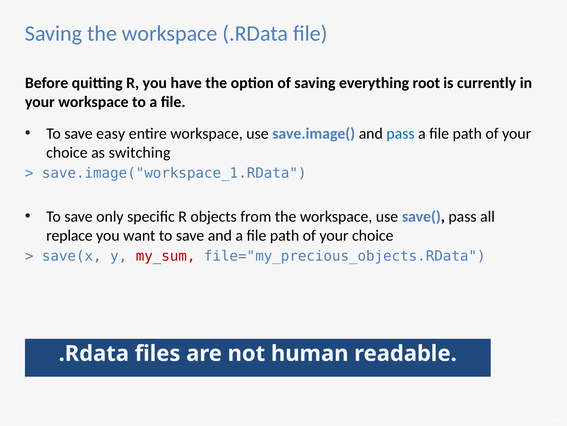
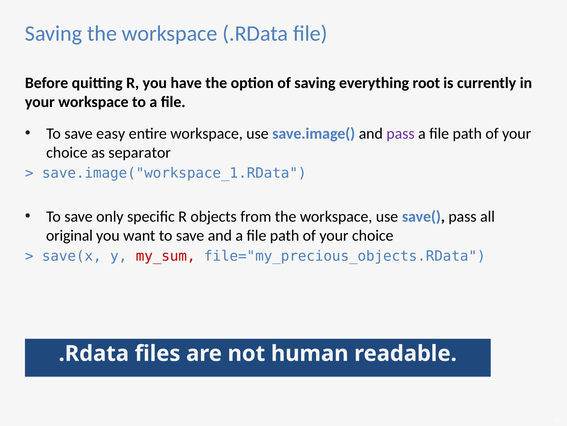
pass colour: blue -> purple (401, 133)
switching: switching -> separator (140, 152)
replace: replace -> original (69, 235)
